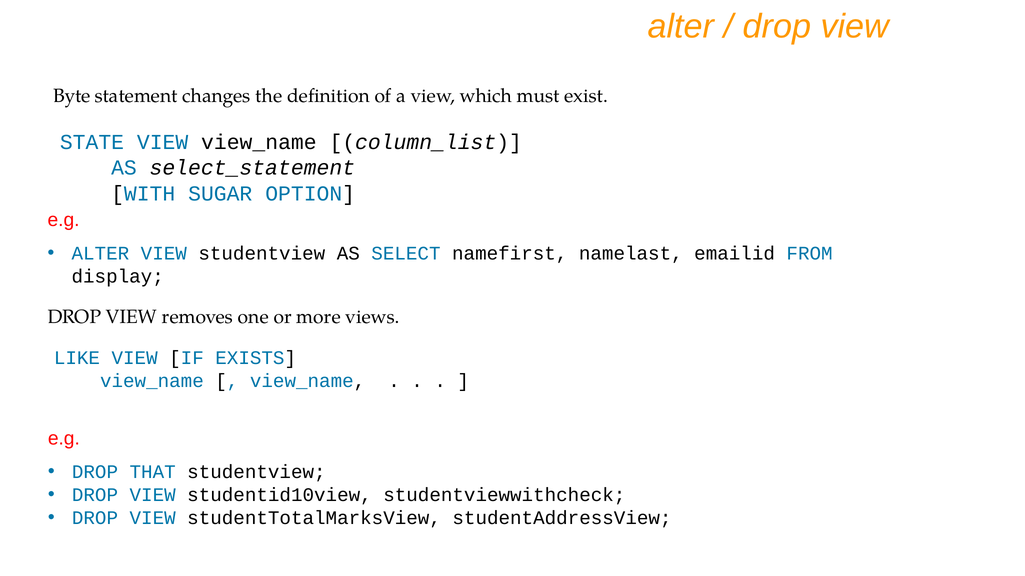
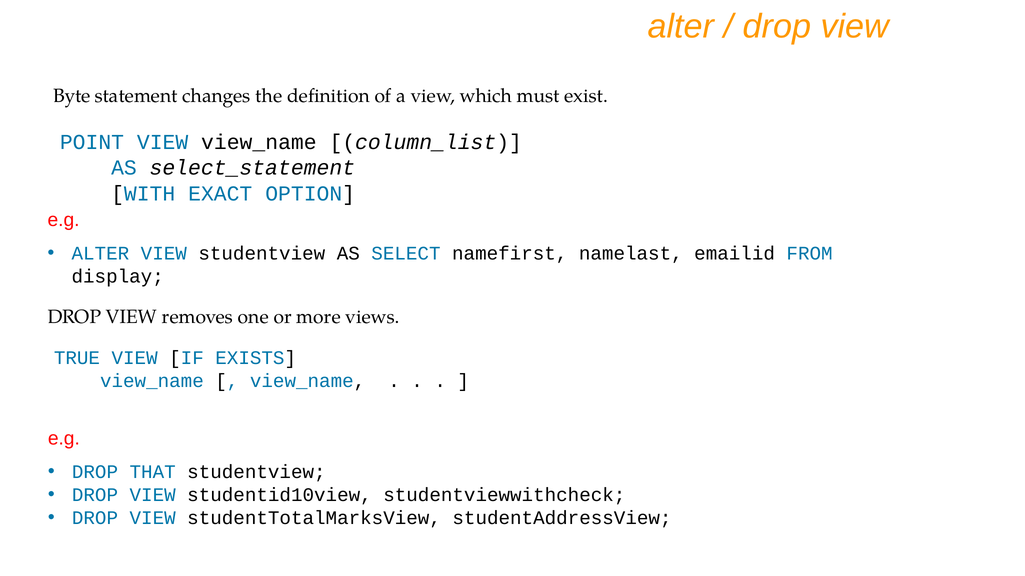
STATE: STATE -> POINT (92, 142)
SUGAR: SUGAR -> EXACT (220, 194)
LIKE: LIKE -> TRUE (77, 358)
